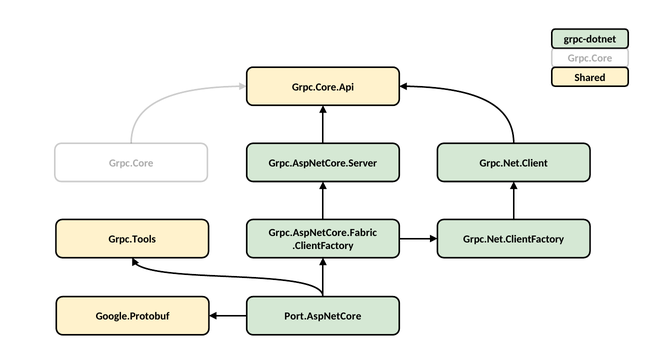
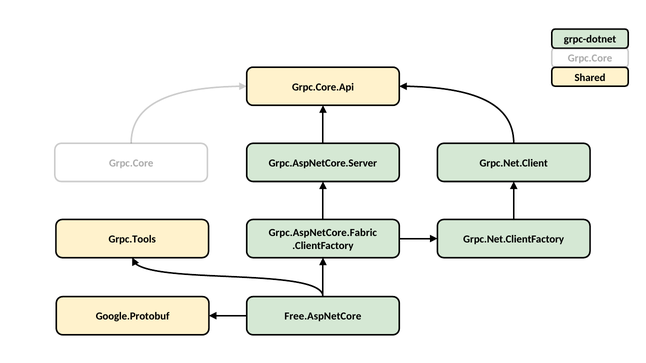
Port.AspNetCore: Port.AspNetCore -> Free.AspNetCore (323, 317)
